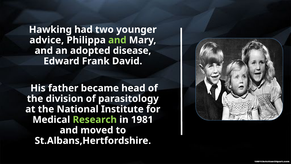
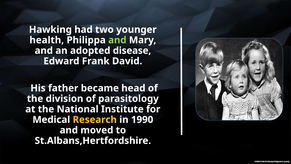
advice: advice -> health (47, 40)
Research colour: light green -> yellow (95, 119)
1981: 1981 -> 1990 (142, 119)
